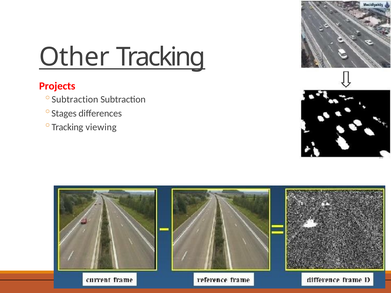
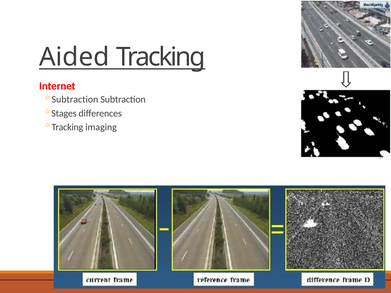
Other: Other -> Aided (74, 57)
Projects: Projects -> Internet (57, 86)
viewing: viewing -> imaging (101, 127)
